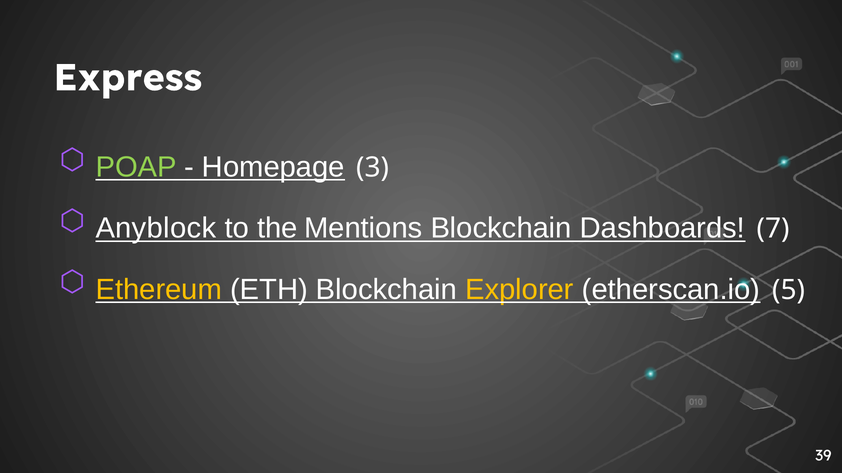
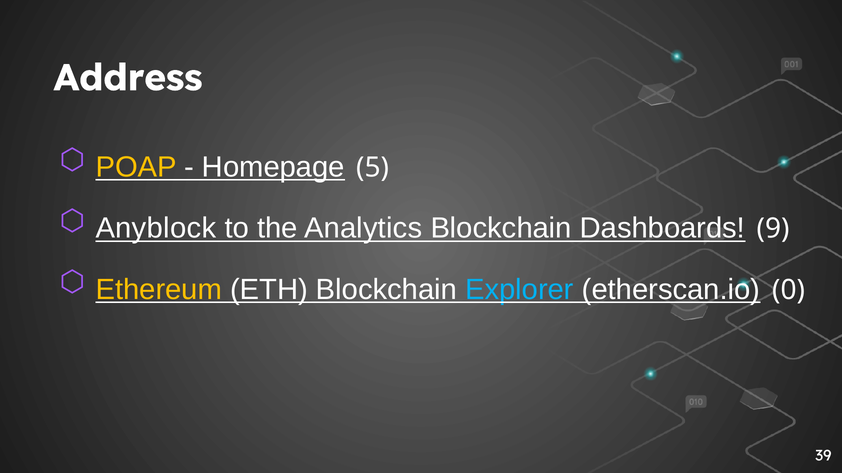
Express: Express -> Address (128, 78)
POAP colour: light green -> yellow (136, 167)
3: 3 -> 5 (373, 168)
Mentions: Mentions -> Analytics (363, 229)
7: 7 -> 9 (773, 229)
Explorer colour: yellow -> light blue (519, 290)
5: 5 -> 0 (789, 290)
